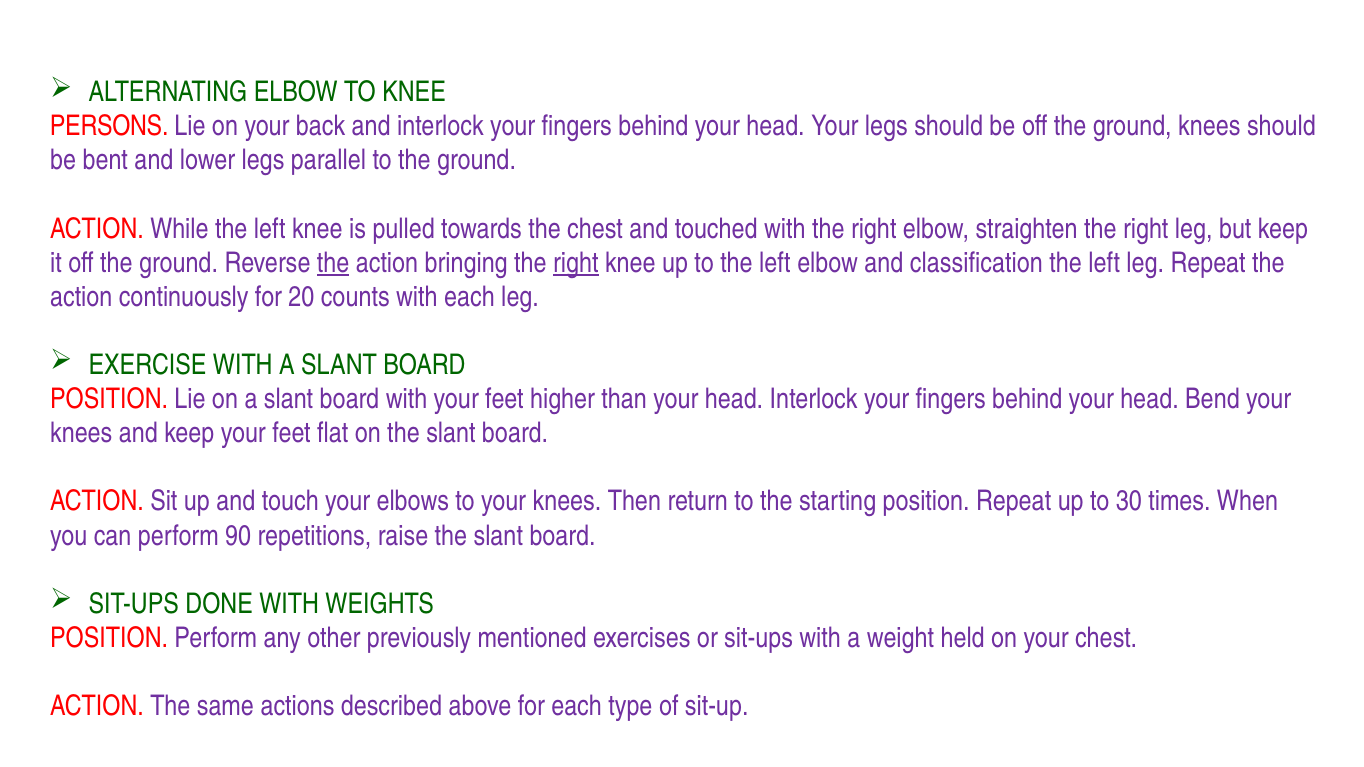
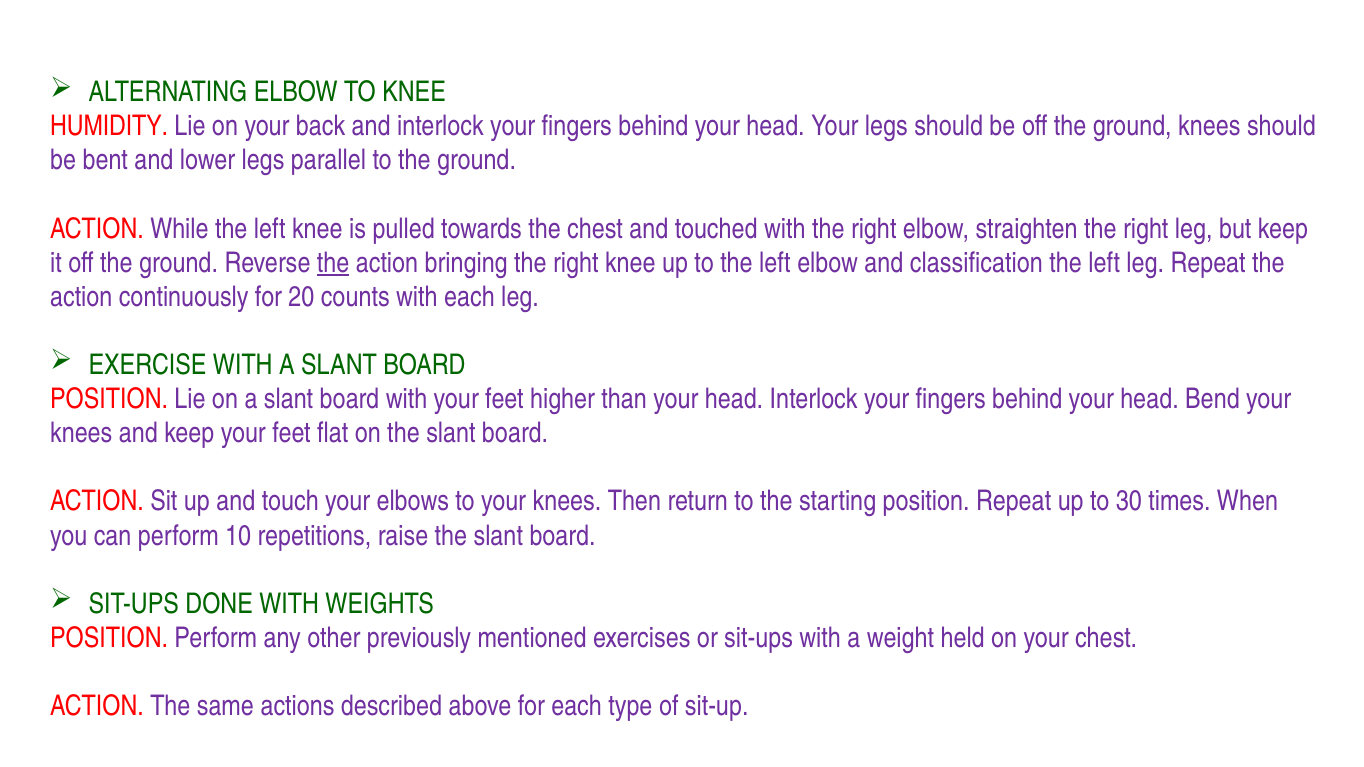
PERSONS: PERSONS -> HUMIDITY (109, 126)
right underline: present -> none (576, 263)
90: 90 -> 10 (238, 536)
